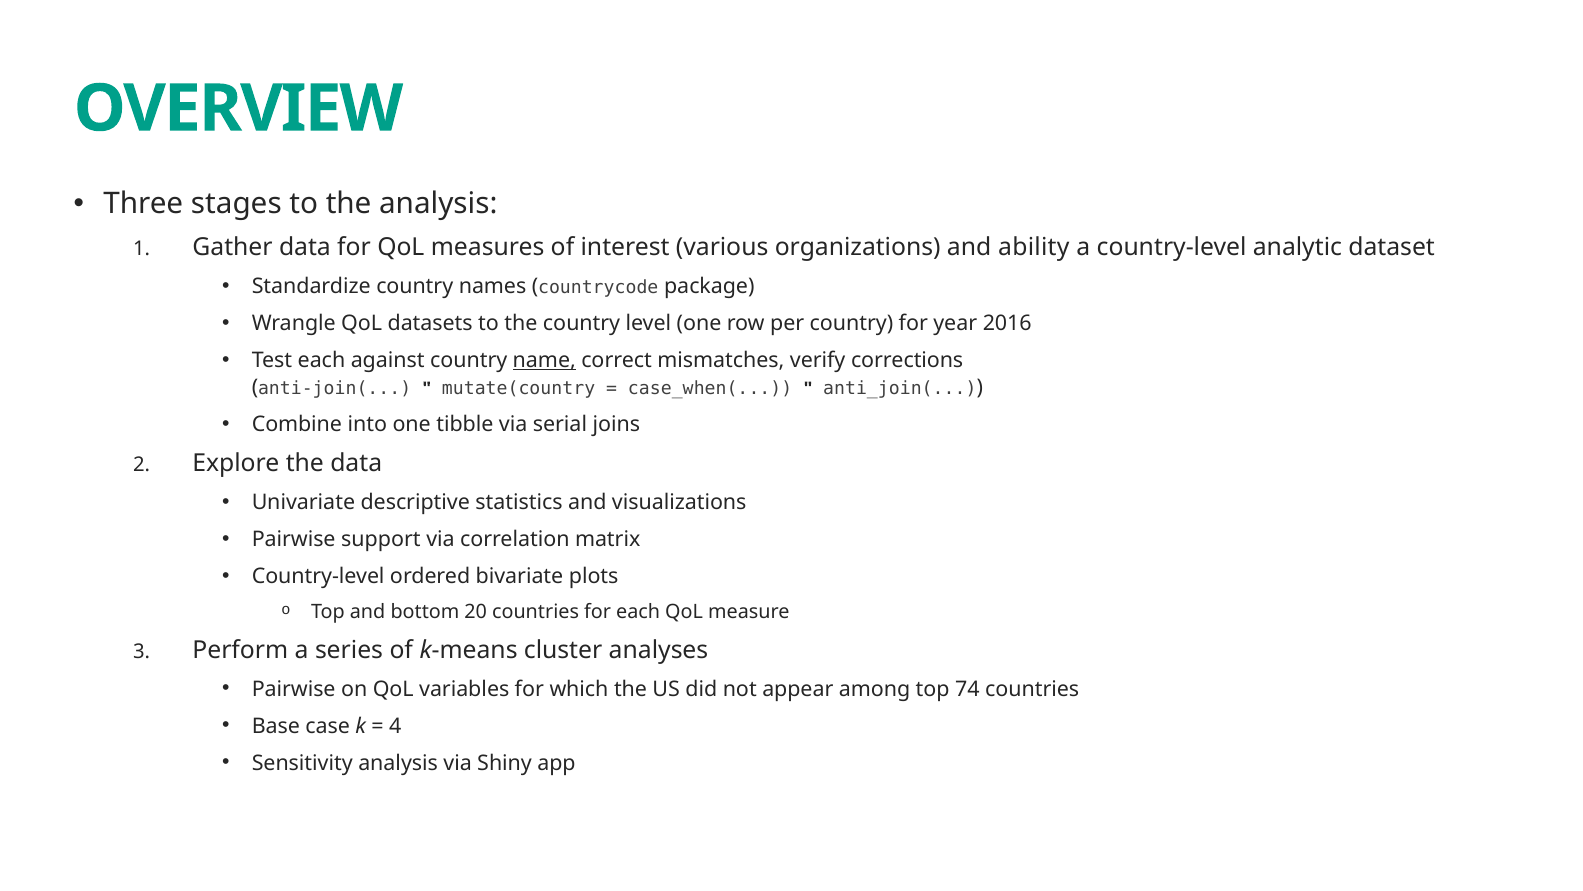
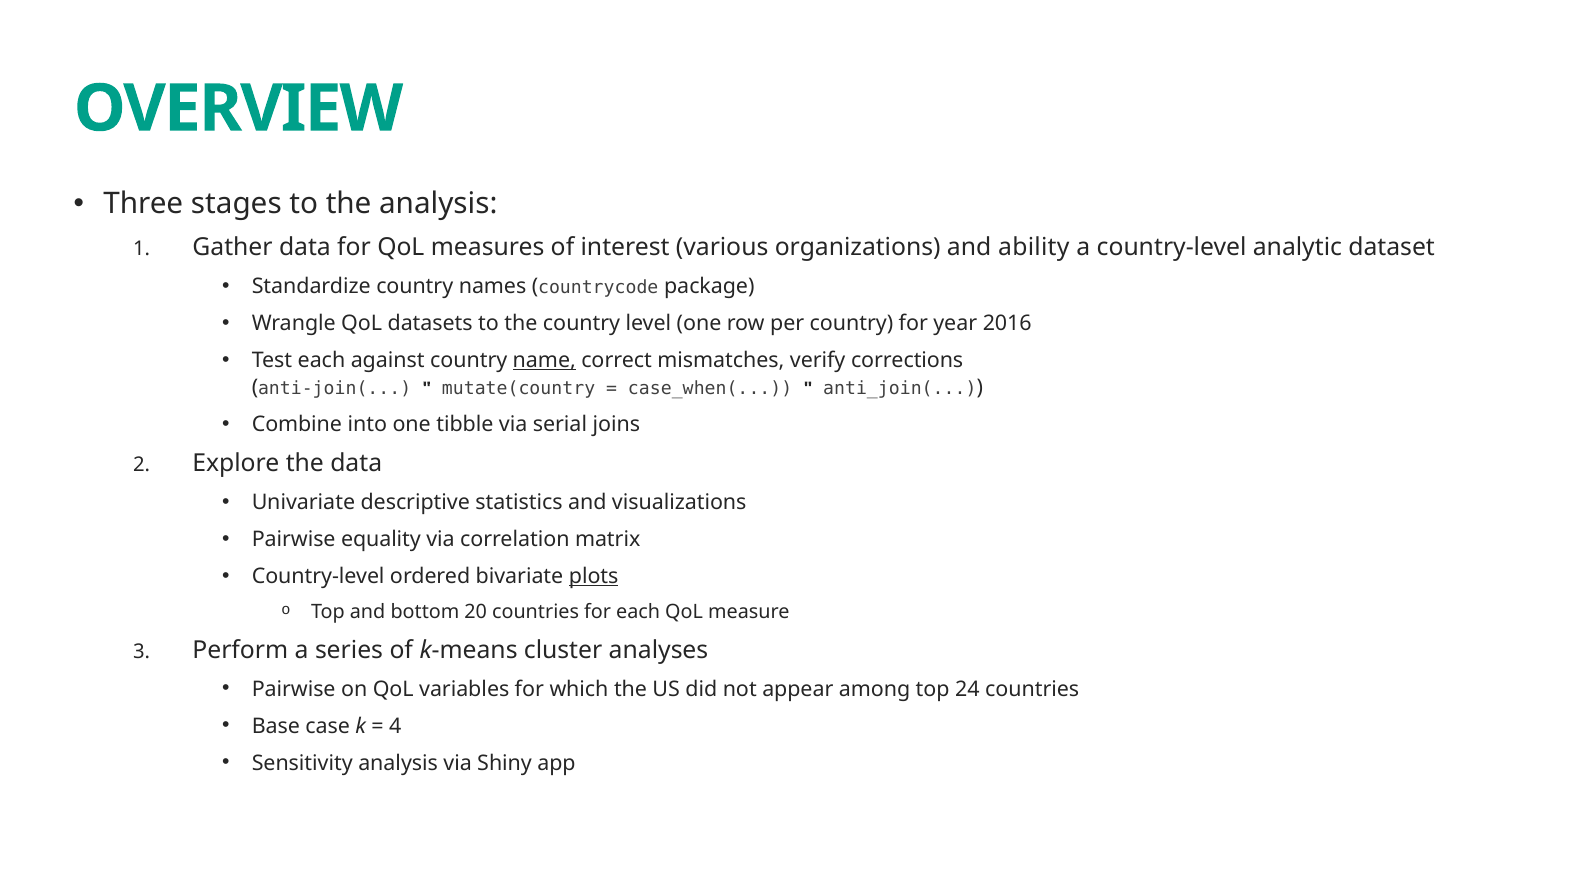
support: support -> equality (381, 539)
plots underline: none -> present (594, 576)
74: 74 -> 24 (967, 689)
